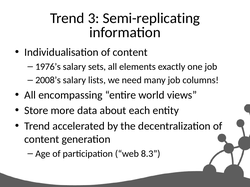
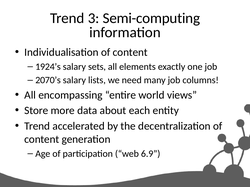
Semi-replicating: Semi-replicating -> Semi-computing (151, 18)
1976’s: 1976’s -> 1924’s (48, 67)
2008’s: 2008’s -> 2070’s (48, 80)
8.3: 8.3 -> 6.9 (151, 154)
